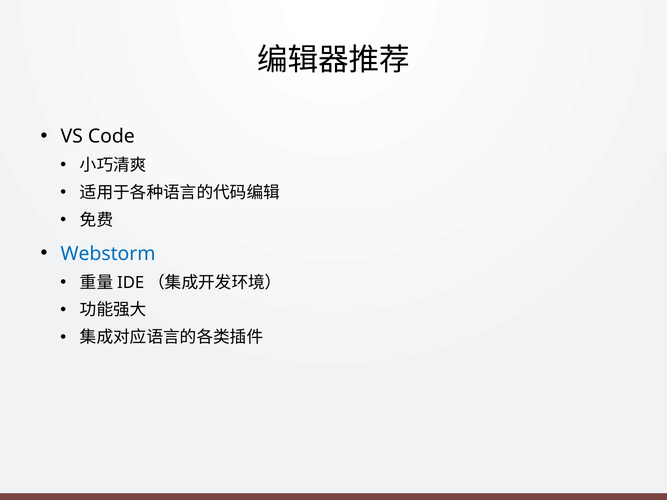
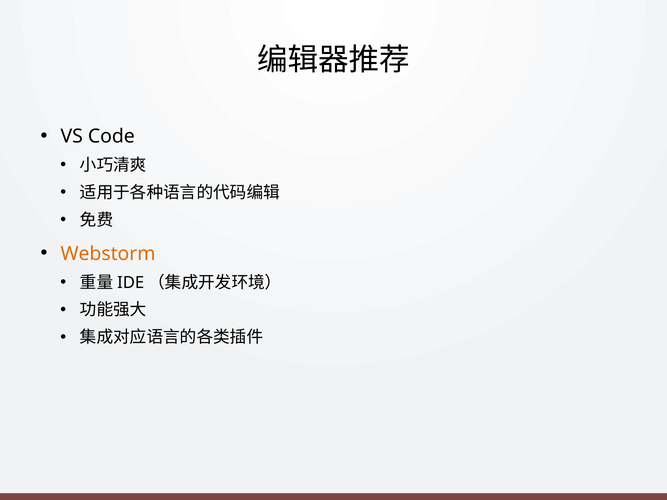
Webstorm colour: blue -> orange (108, 254)
